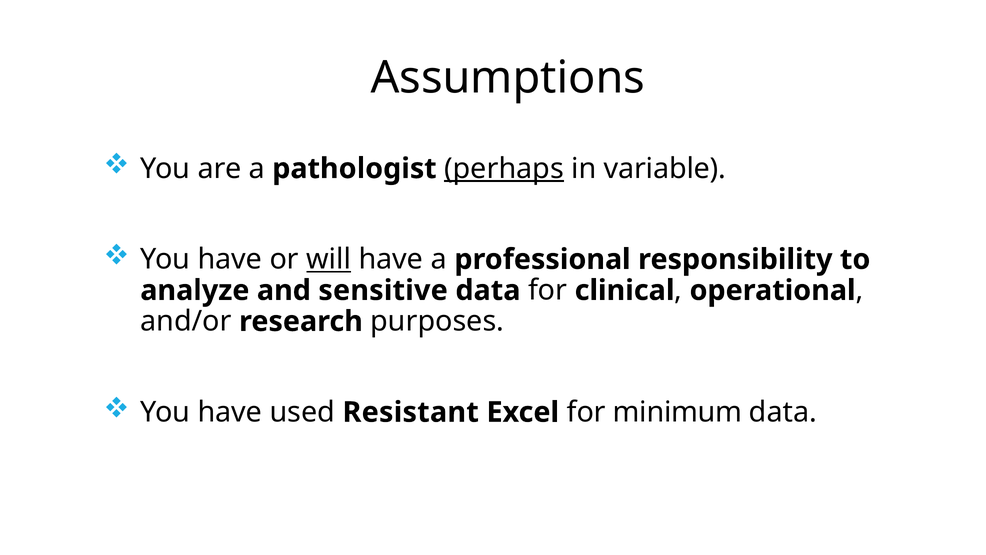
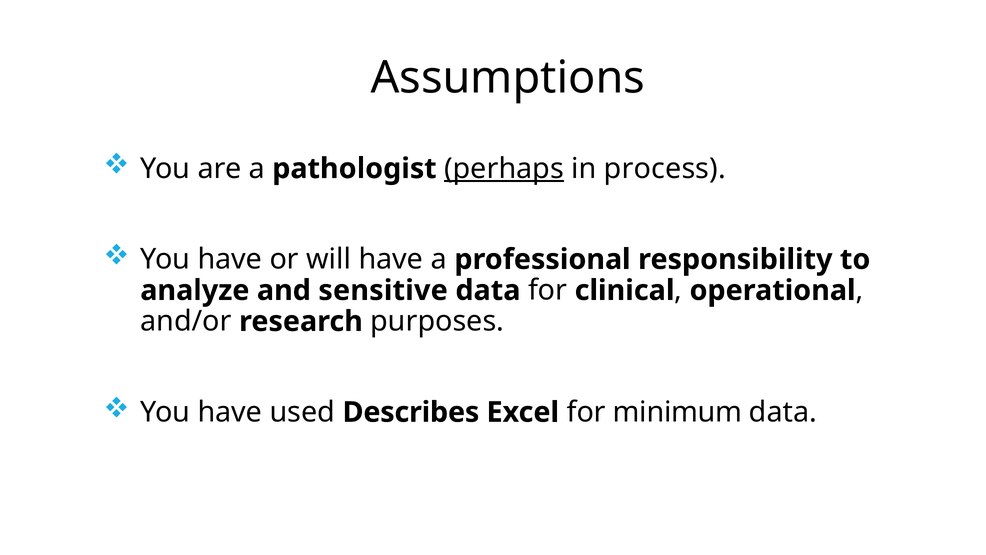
variable: variable -> process (665, 169)
will underline: present -> none (329, 259)
Resistant: Resistant -> Describes (411, 412)
